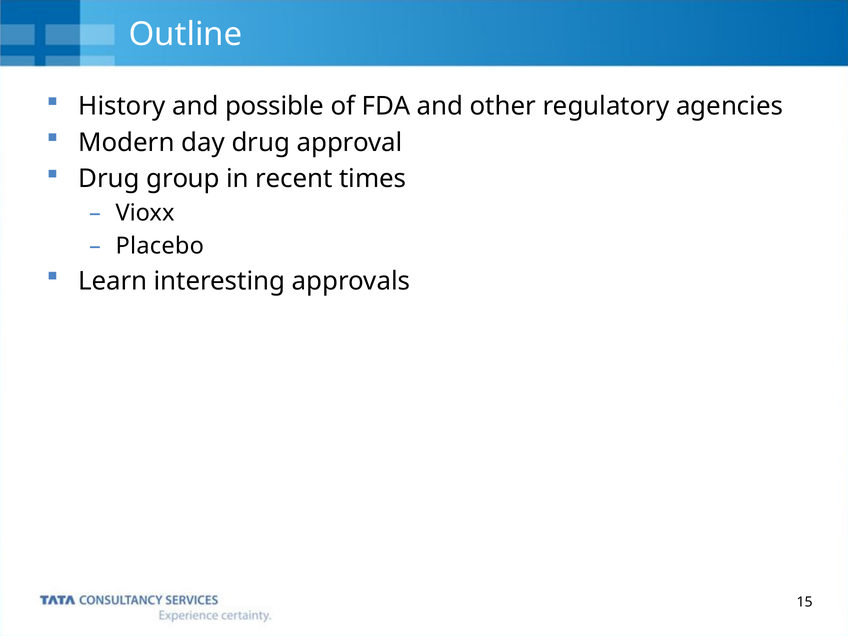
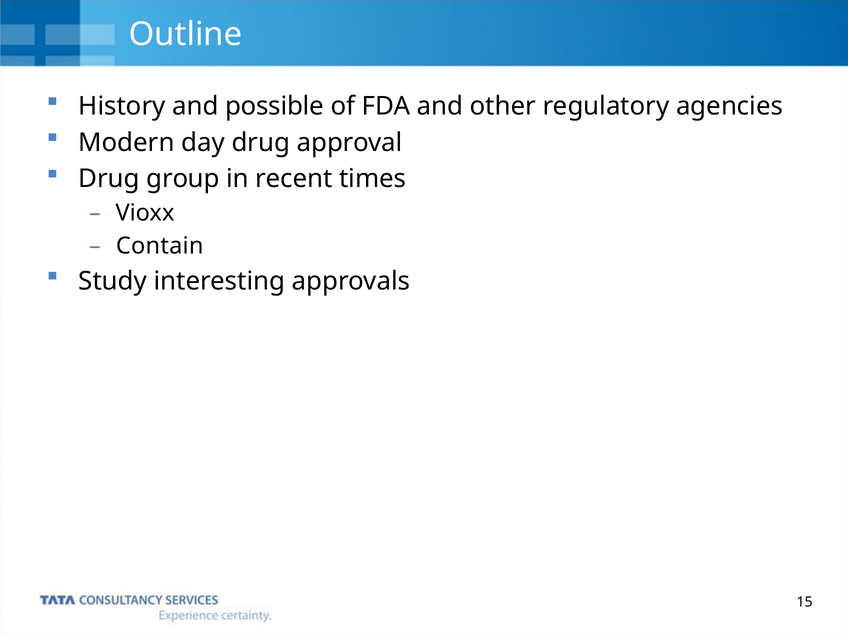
Placebo: Placebo -> Contain (160, 246)
Learn: Learn -> Study (113, 281)
